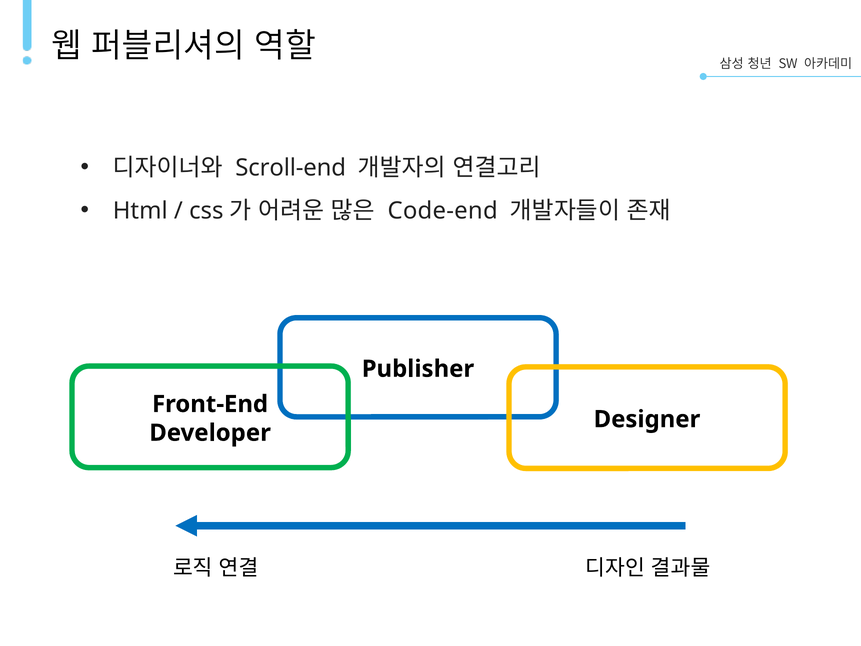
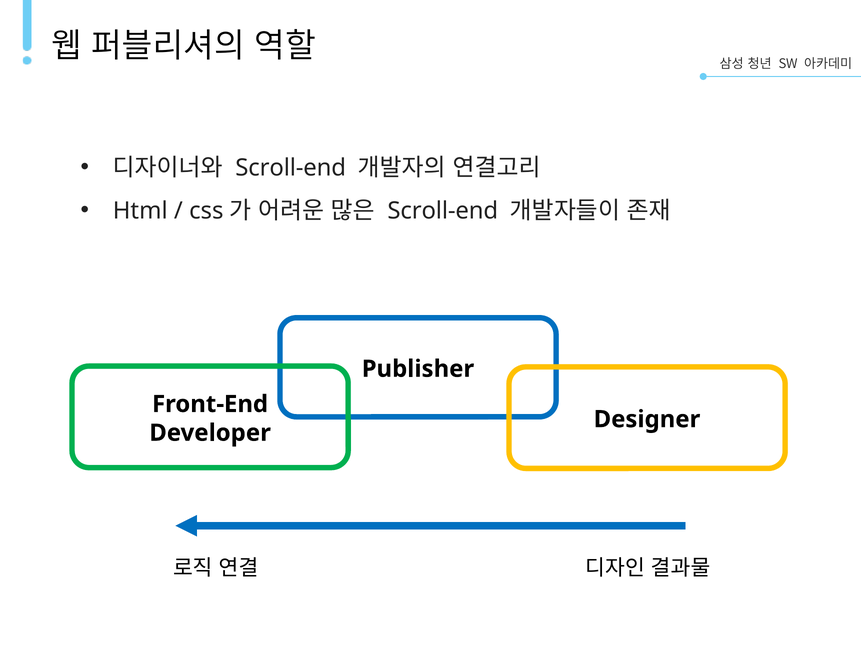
Code-end: Code-end -> Scroll-end (443, 211)
